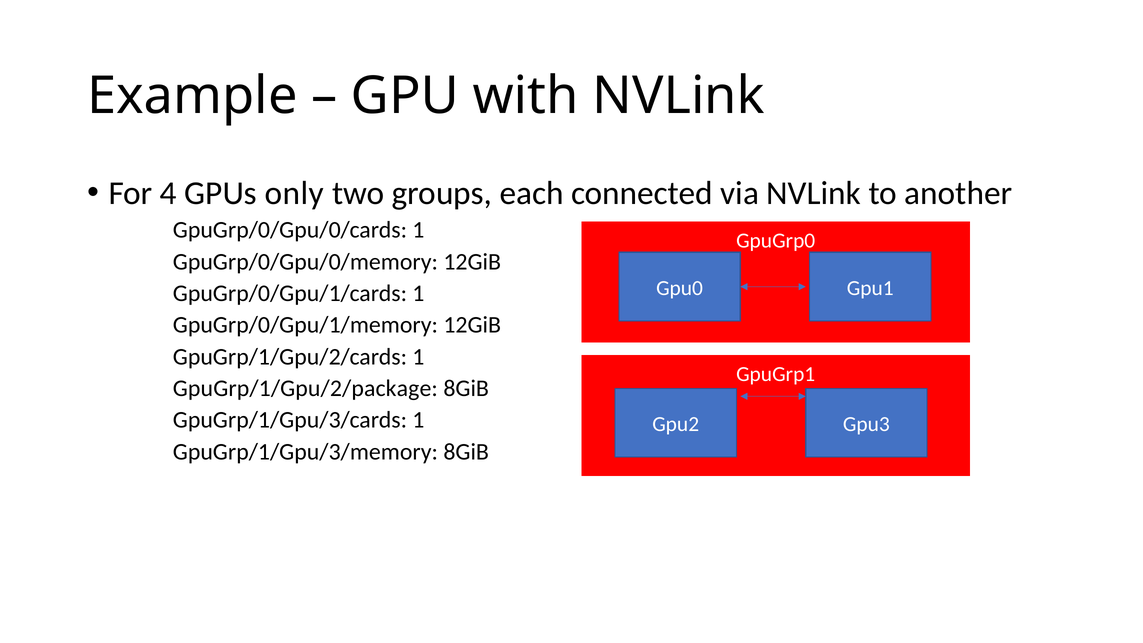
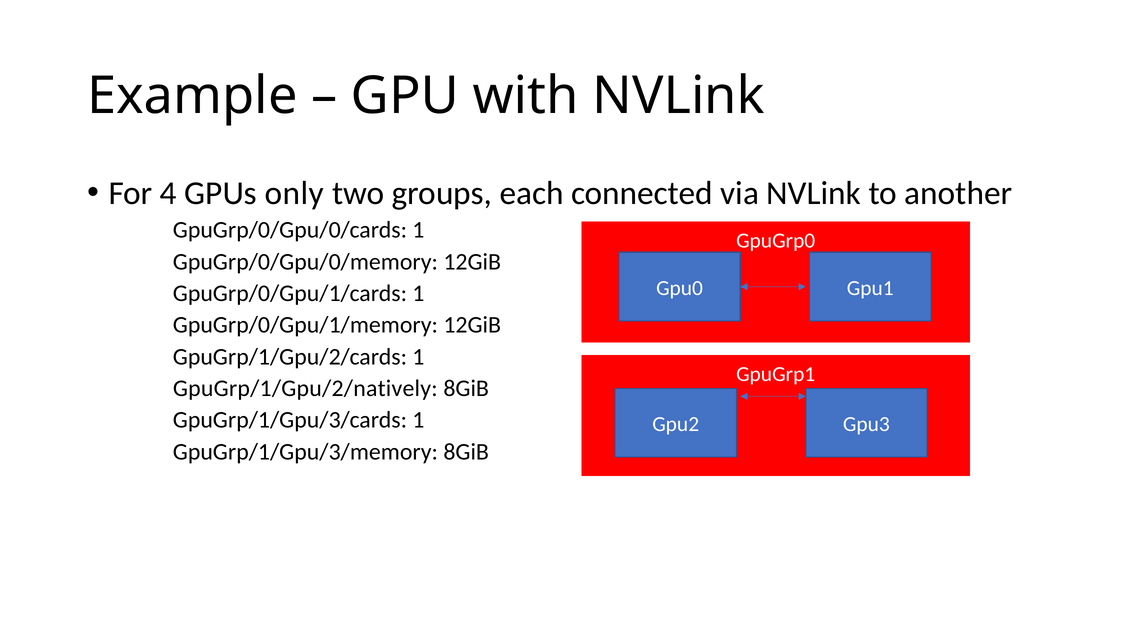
GpuGrp/1/Gpu/2/package: GpuGrp/1/Gpu/2/package -> GpuGrp/1/Gpu/2/natively (305, 388)
